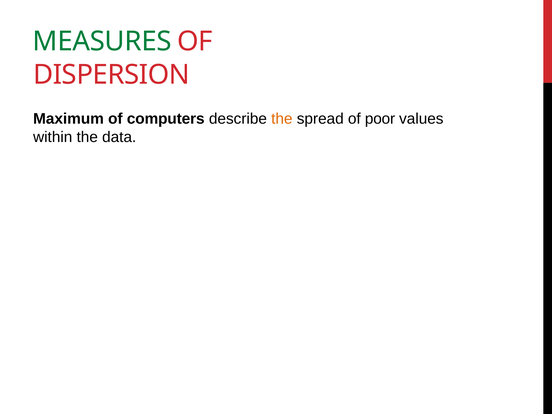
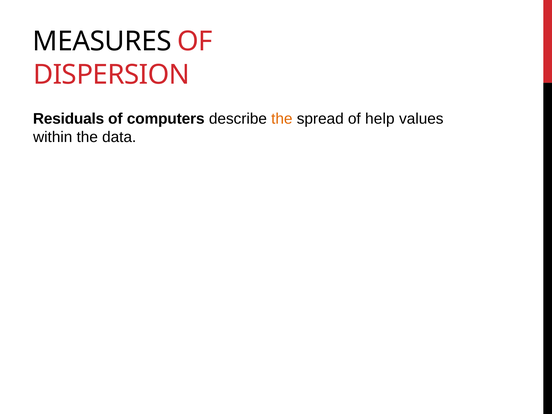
MEASURES colour: green -> black (102, 41)
Maximum: Maximum -> Residuals (69, 119)
poor: poor -> help (380, 119)
